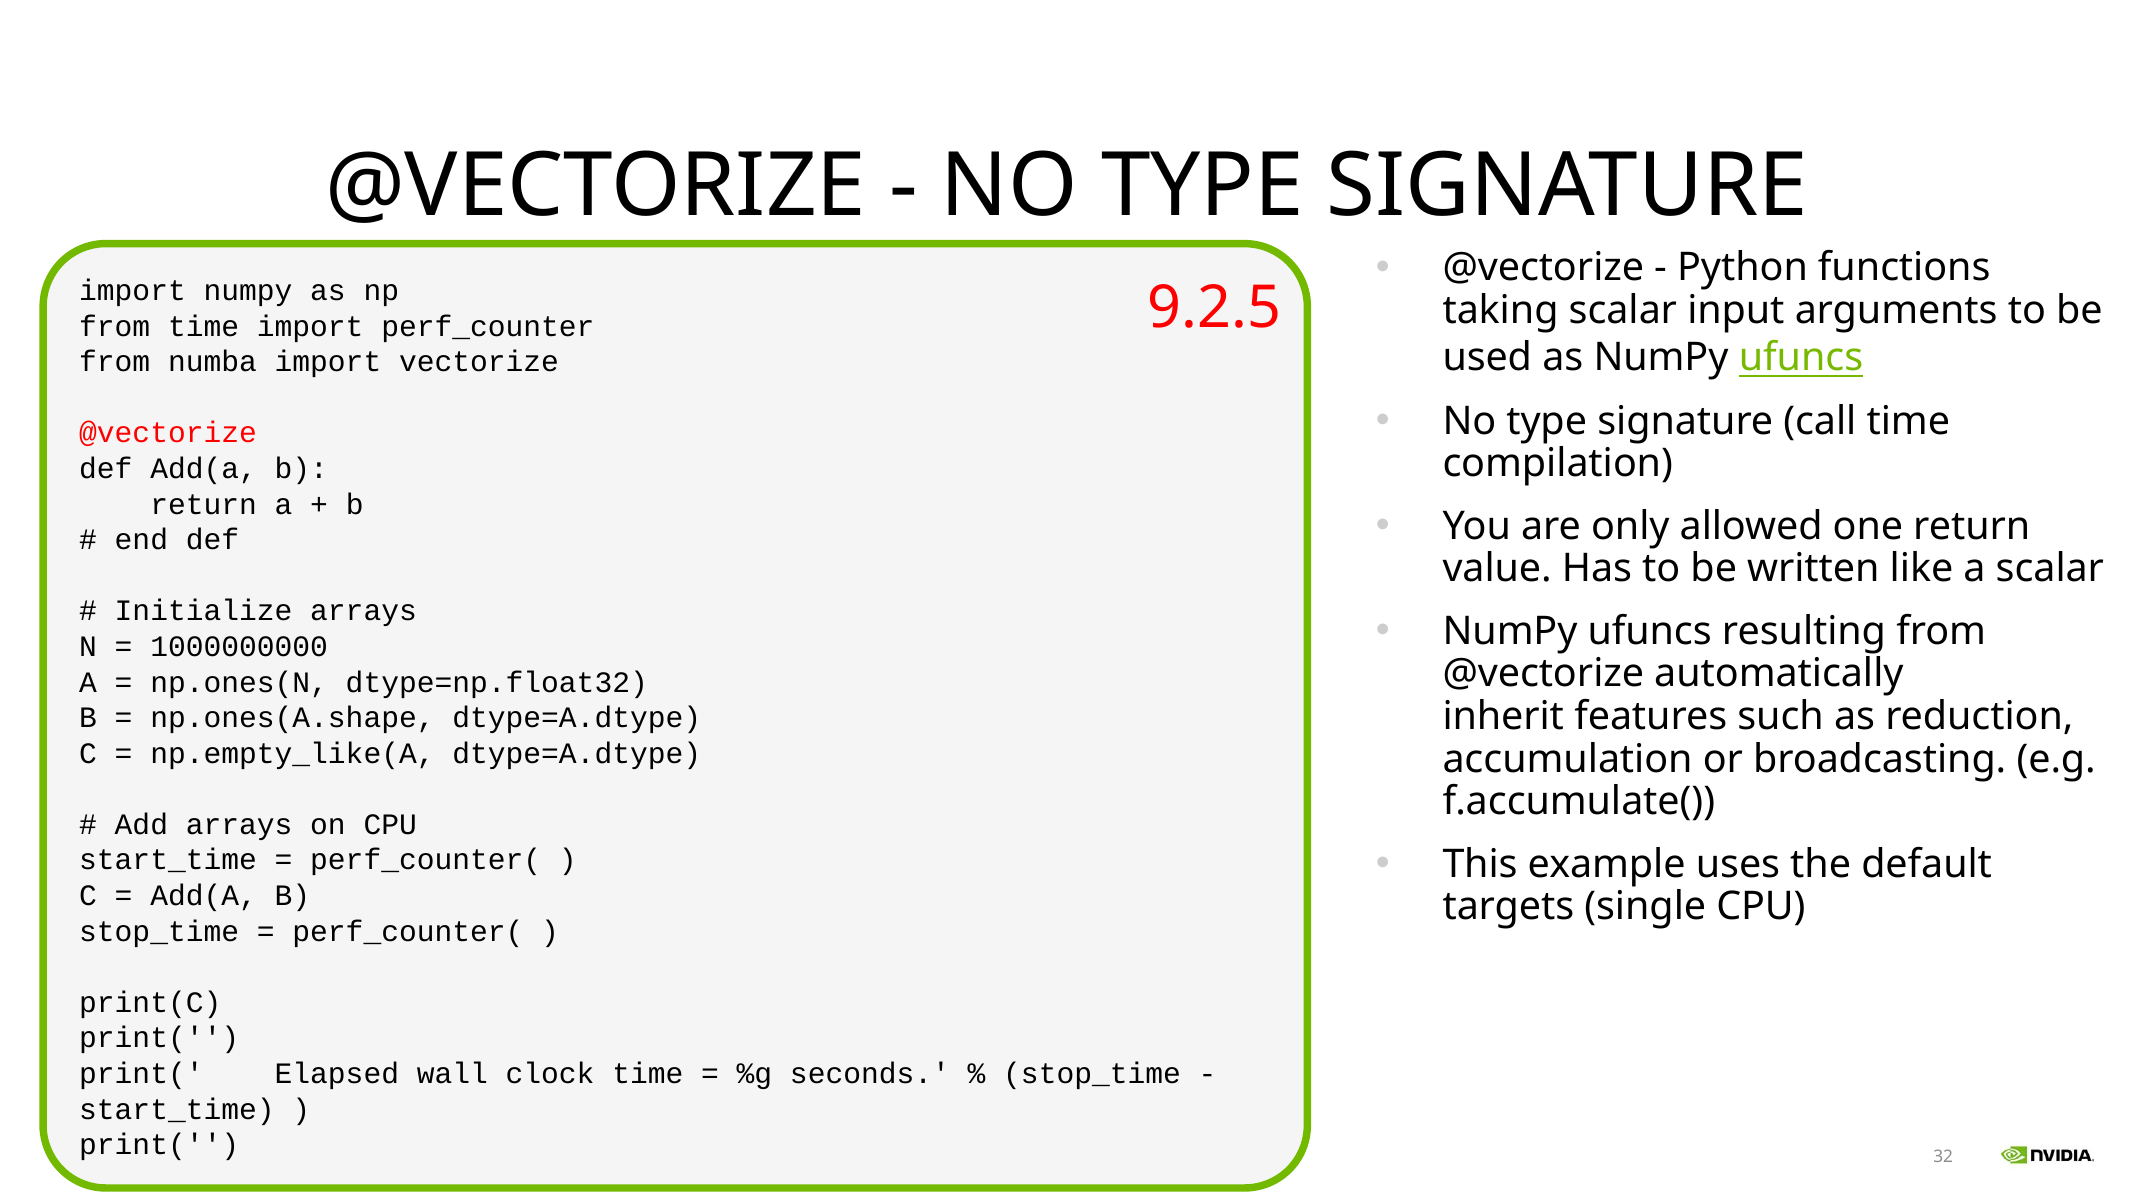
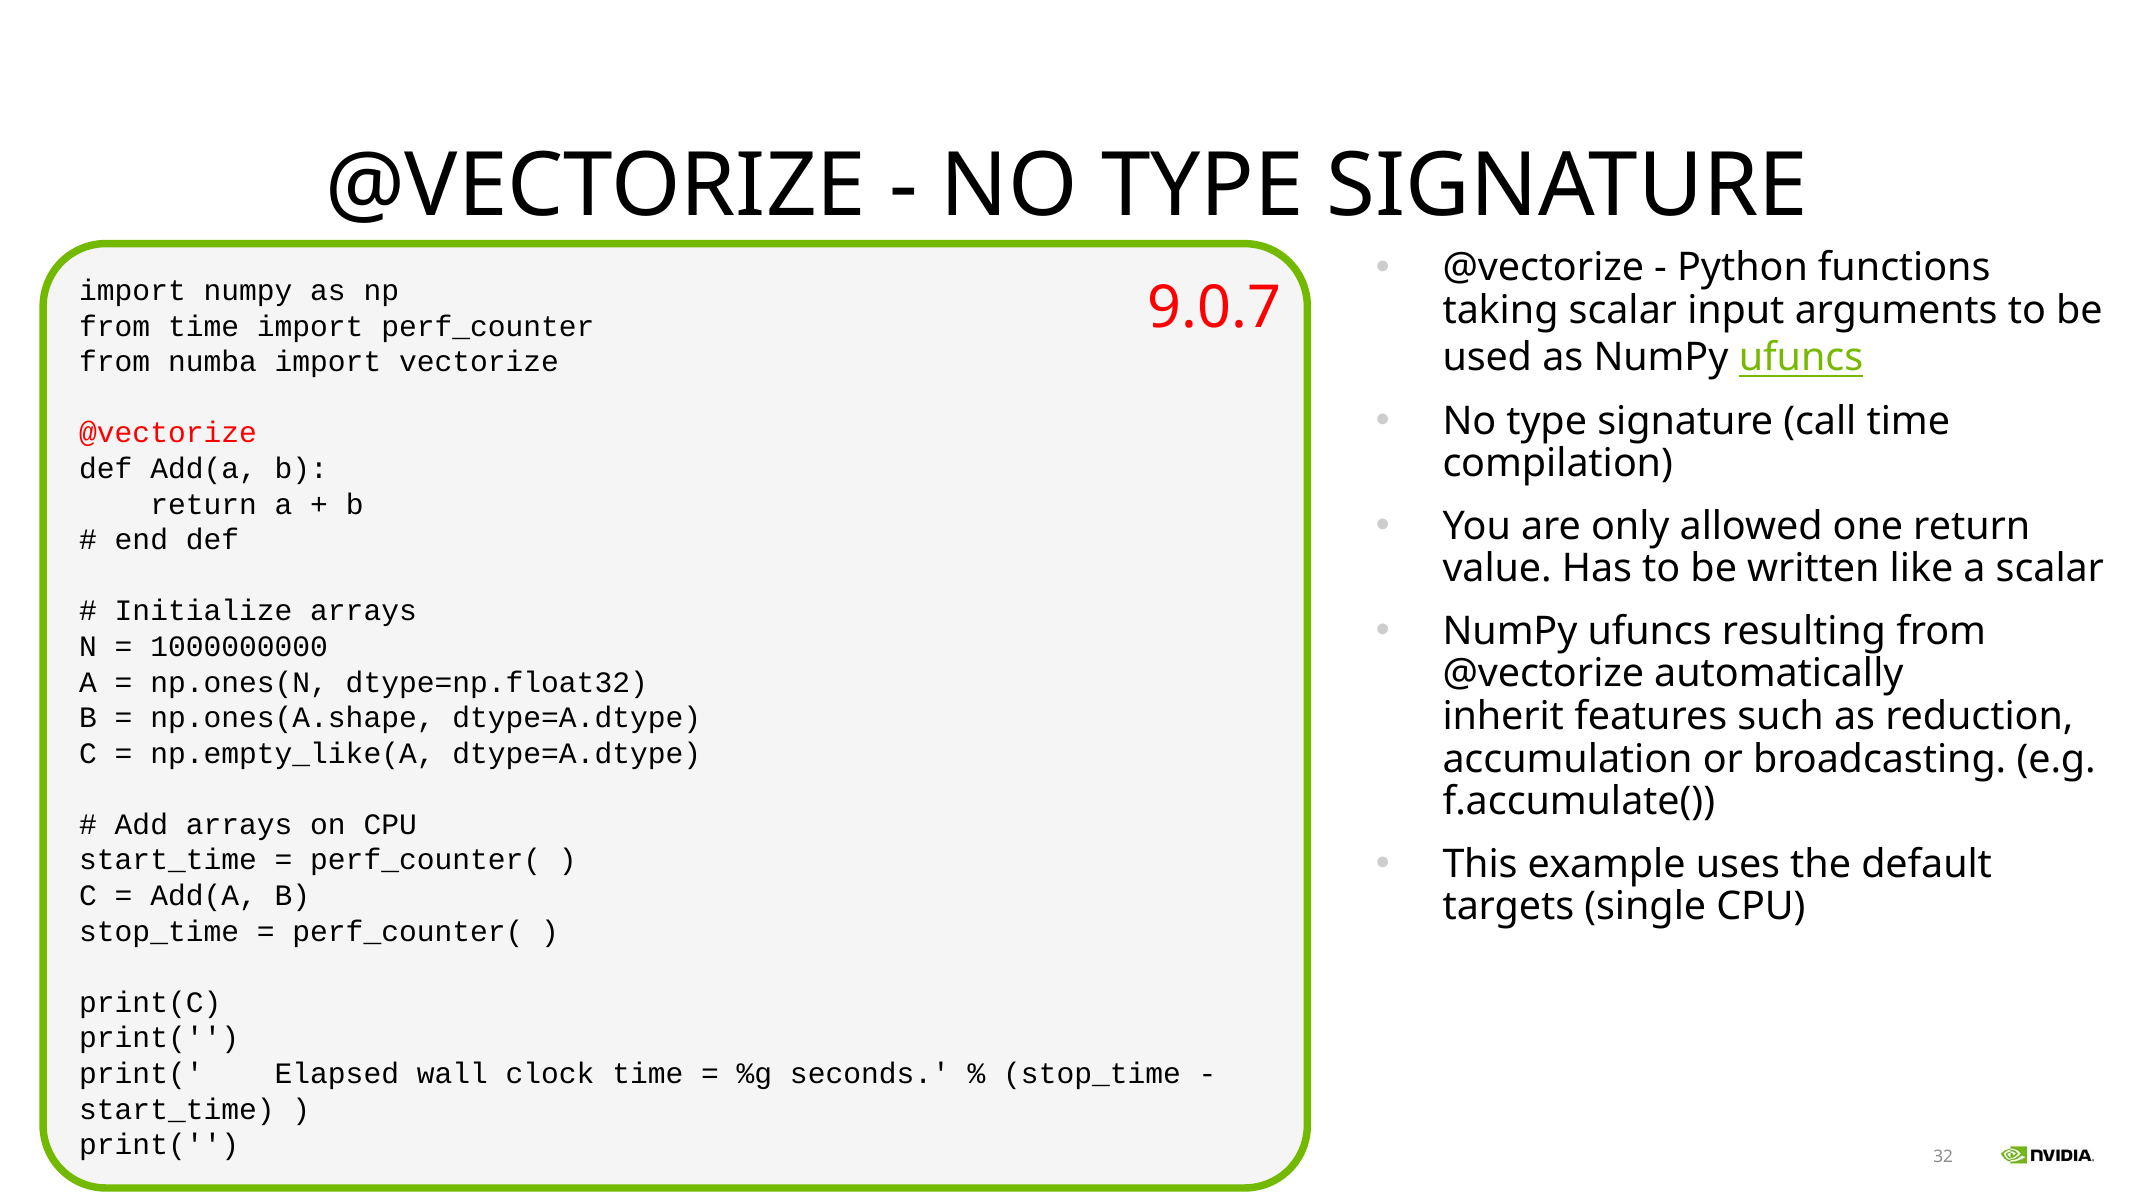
9.2.5: 9.2.5 -> 9.0.7 (1215, 308)
